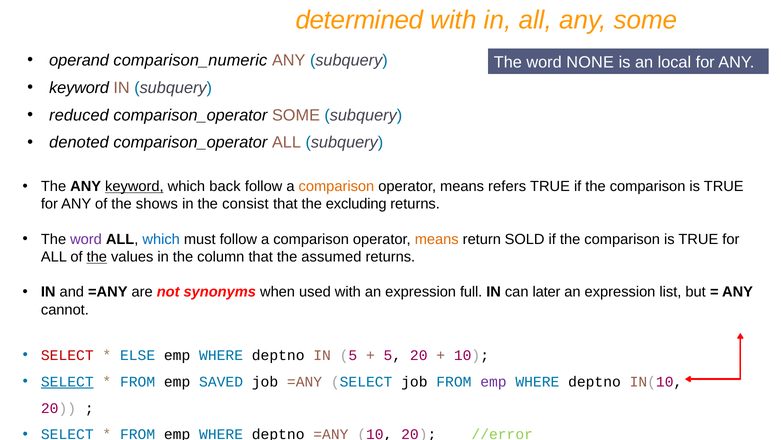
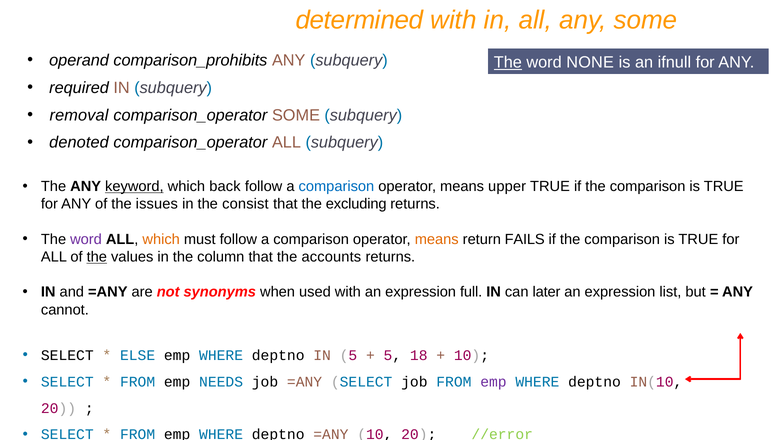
comparison_numeric: comparison_numeric -> comparison_prohibits (190, 60)
The underline: none -> present (508, 62)
local: local -> ifnull (674, 62)
keyword: keyword -> required (79, 88)
reduced: reduced -> removal (79, 115)
comparison colour: orange -> blue (336, 186)
refers: refers -> upper (507, 186)
shows: shows -> issues (157, 204)
which colour: blue -> orange (161, 239)
SOLD: SOLD -> FAILS (525, 239)
assumed: assumed -> accounts (331, 256)
SELECT colour: red -> black (67, 355)
5 20: 20 -> 18 (419, 355)
SELECT underline: present -> none (67, 381)
SAVED: SAVED -> NEEDS (221, 381)
